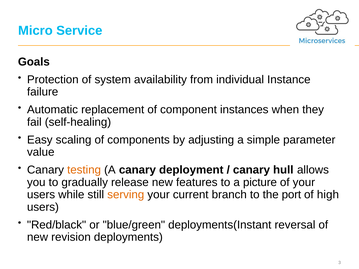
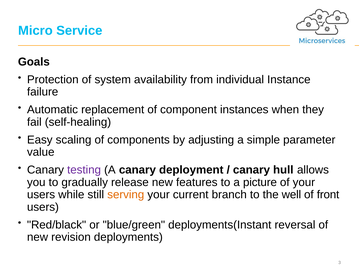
testing colour: orange -> purple (84, 170)
port: port -> well (291, 195)
high: high -> front (328, 195)
